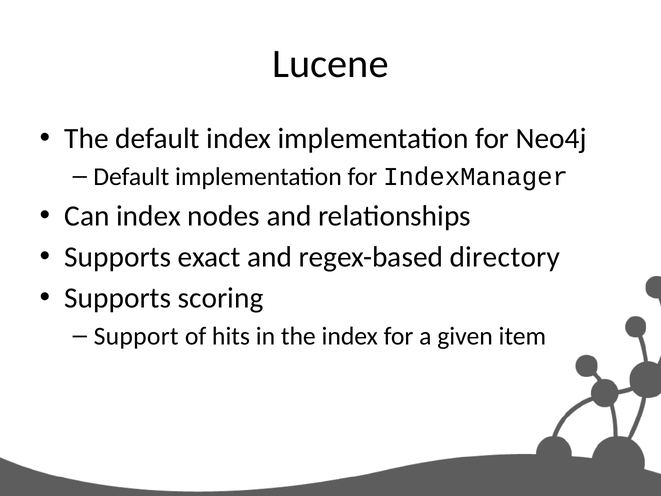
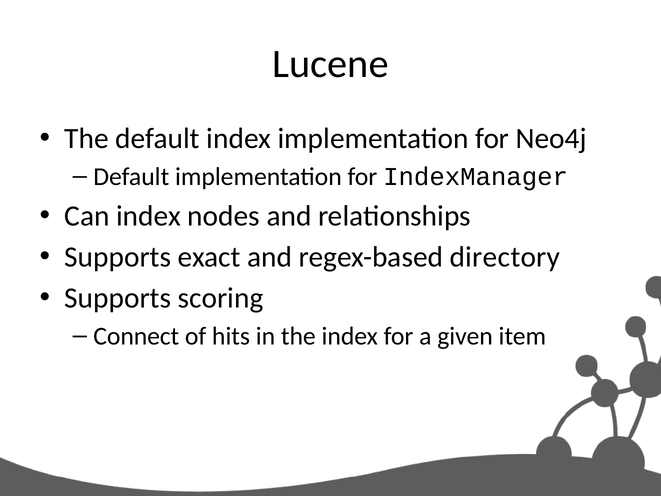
Support: Support -> Connect (136, 336)
